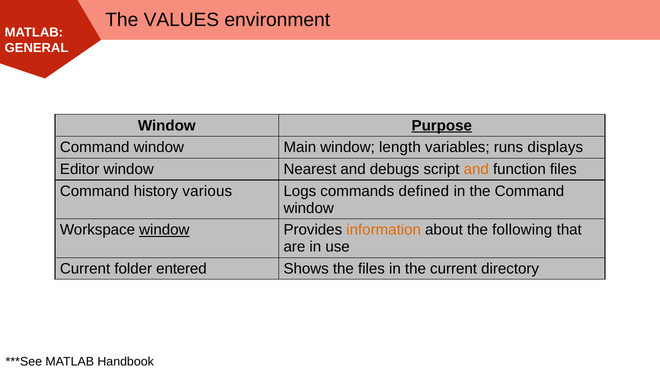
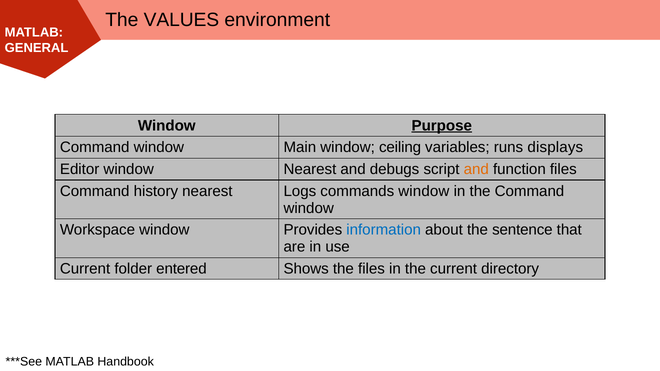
length: length -> ceiling (400, 148)
history various: various -> nearest (207, 191)
commands defined: defined -> window (424, 191)
window underline: present -> none (164, 230)
information colour: orange -> blue (384, 230)
following: following -> sentence (522, 230)
